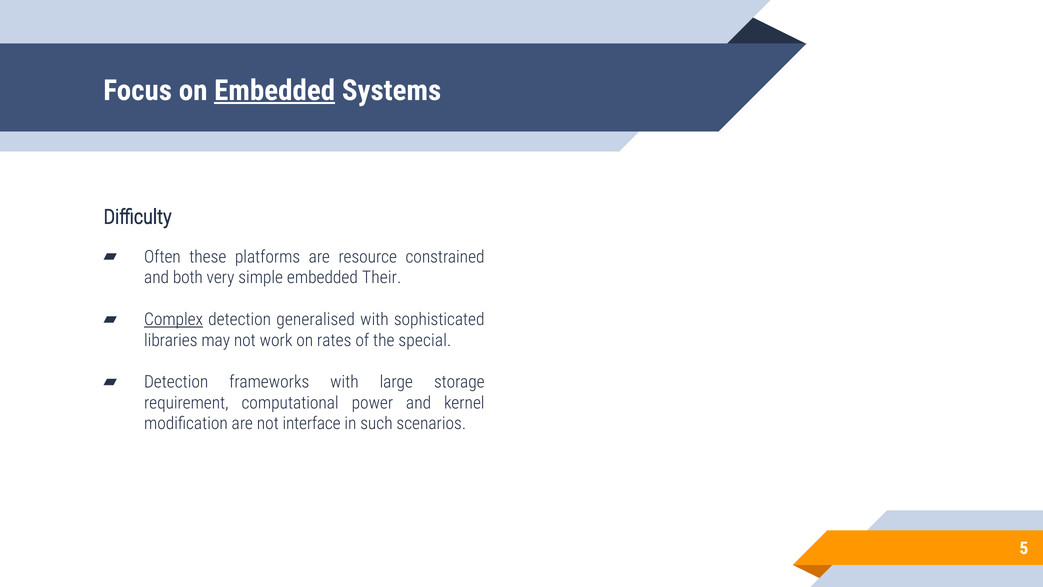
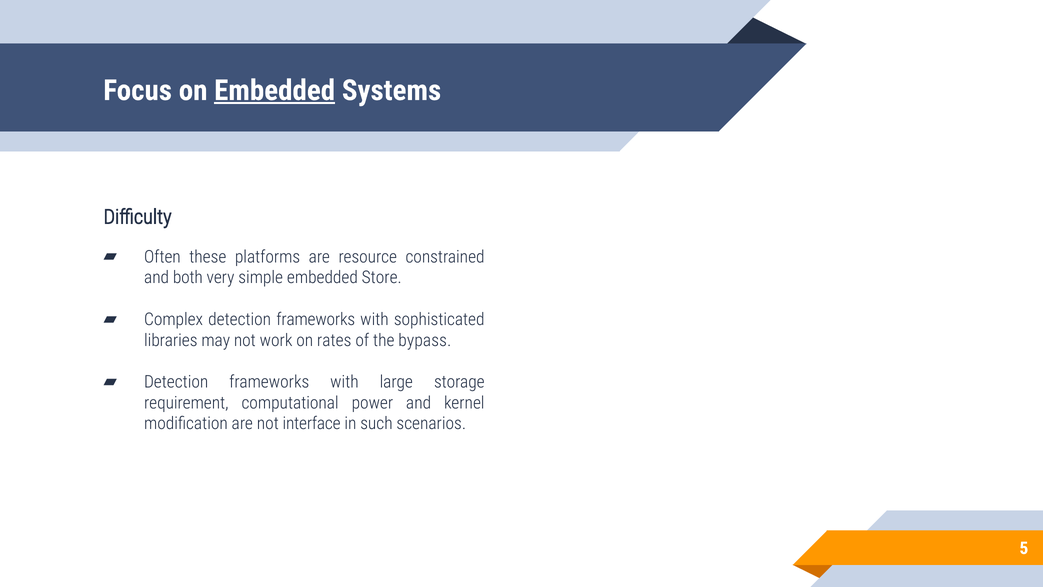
Their: Their -> Store (382, 278)
Complex underline: present -> none (174, 319)
generalised: generalised -> frameworks (316, 319)
special: special -> bypass (425, 340)
